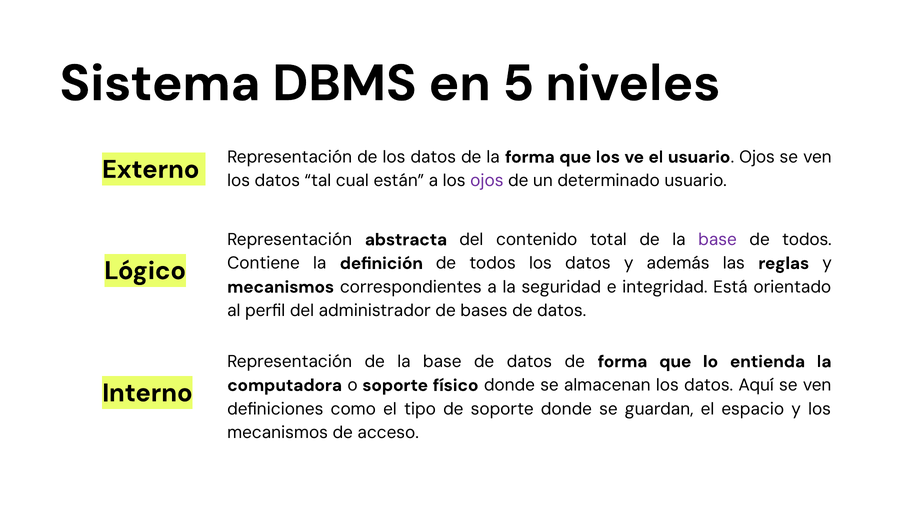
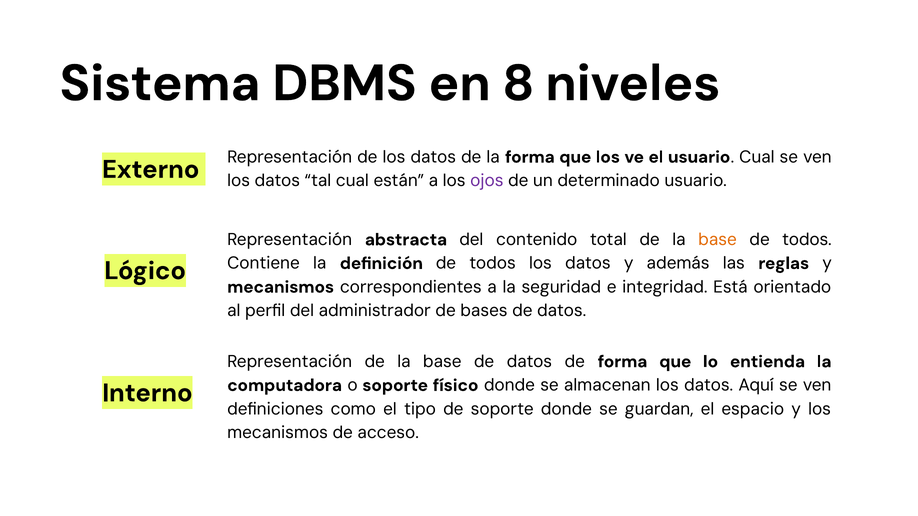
5: 5 -> 8 (518, 83)
usuario Ojos: Ojos -> Cual (757, 157)
base colour: purple -> orange (718, 240)
